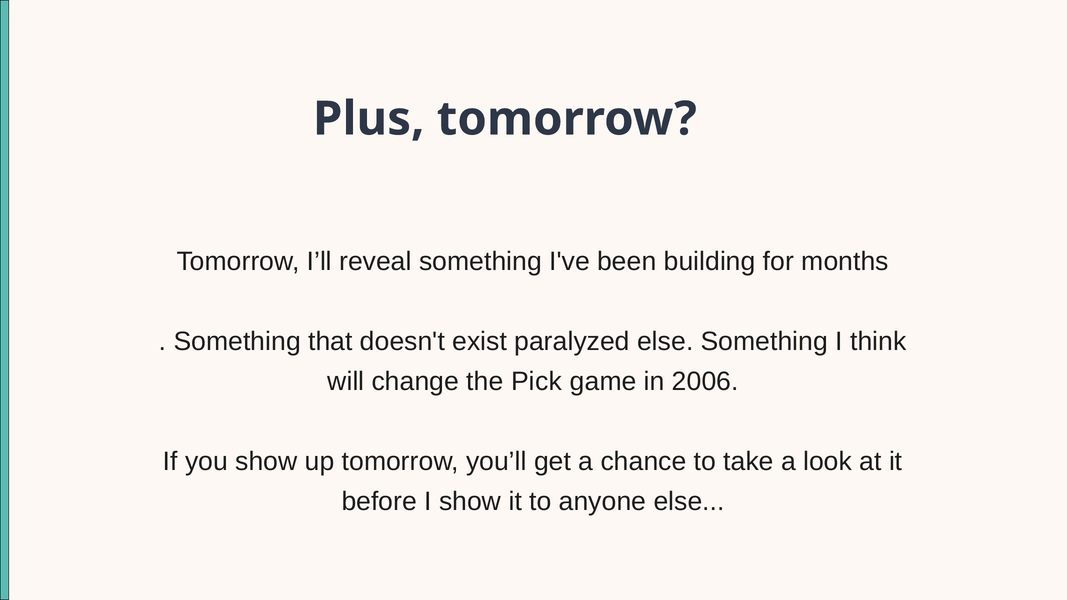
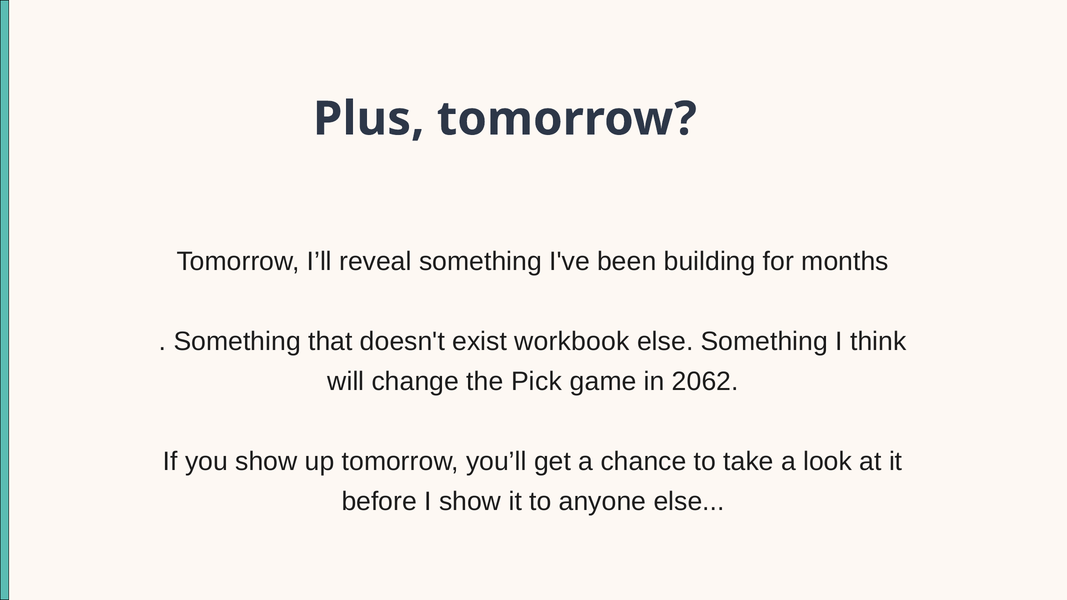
paralyzed: paralyzed -> workbook (572, 342)
2006: 2006 -> 2062 (705, 382)
